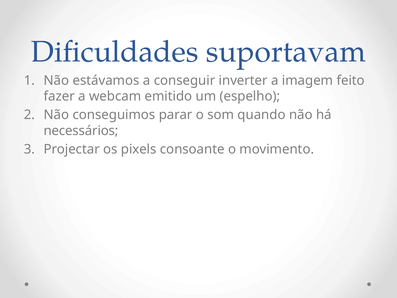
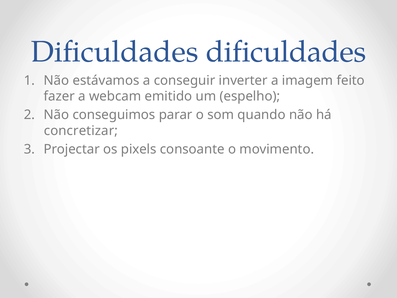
Dificuldades suportavam: suportavam -> dificuldades (286, 52)
necessários: necessários -> concretizar (81, 131)
